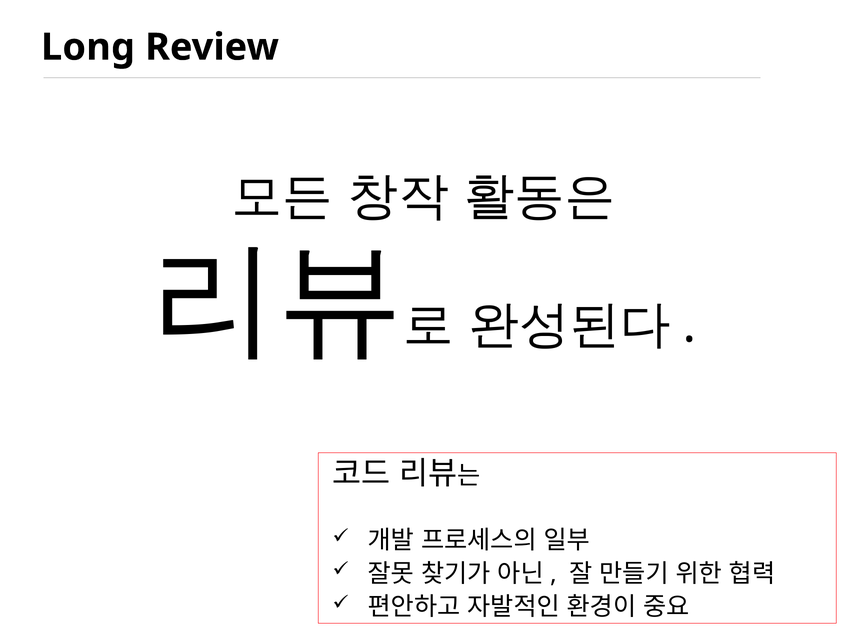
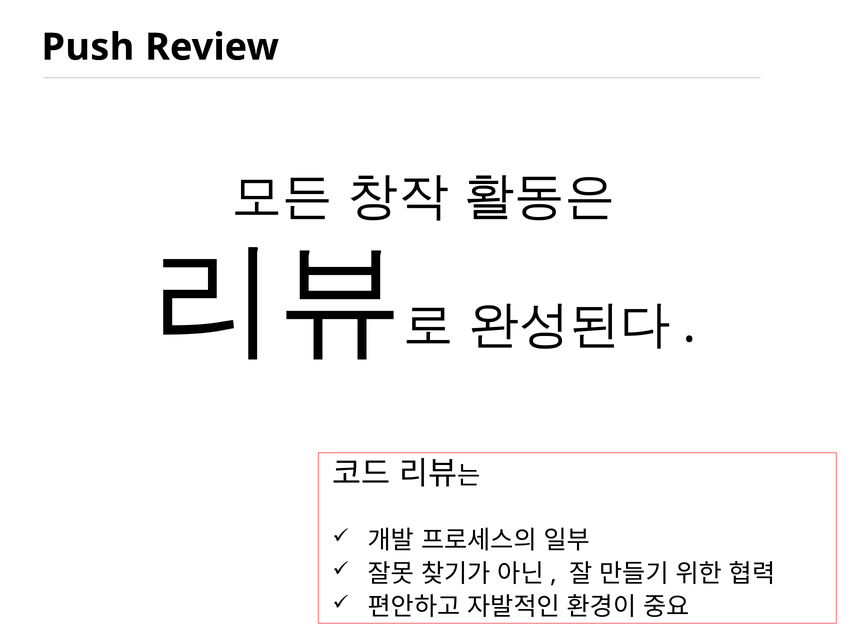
Long: Long -> Push (88, 47)
